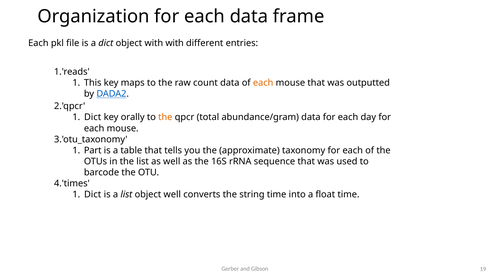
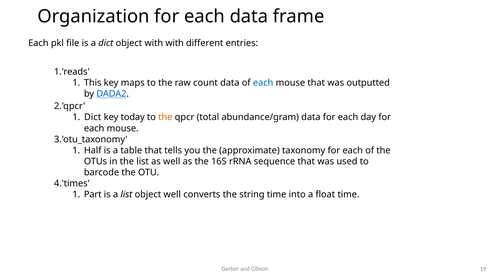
each colour: orange -> blue (263, 83)
orally: orally -> today (133, 117)
Part: Part -> Half (93, 150)
Dict: Dict -> Part (93, 194)
